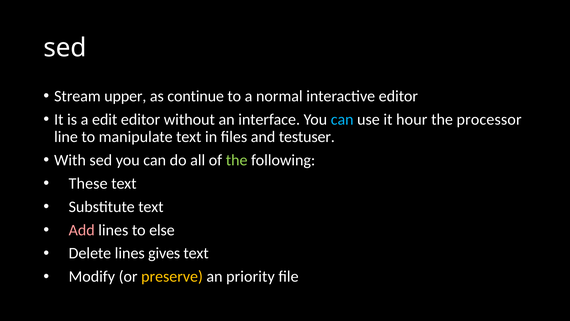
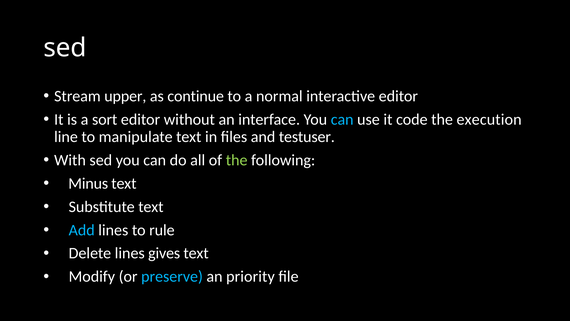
edit: edit -> sort (105, 119)
hour: hour -> code (412, 119)
processor: processor -> execution (489, 119)
These: These -> Minus (88, 183)
Add colour: pink -> light blue (82, 230)
else: else -> rule (162, 230)
preserve colour: yellow -> light blue (172, 276)
